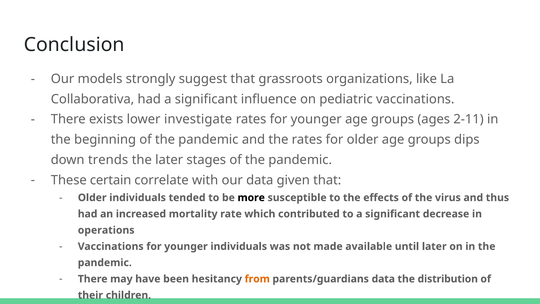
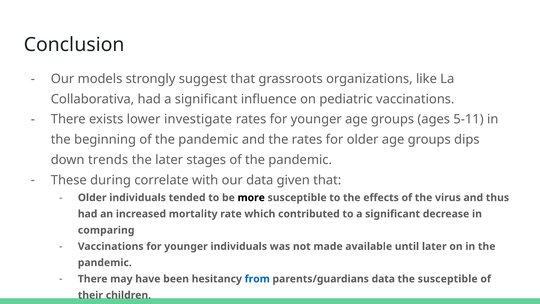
2-11: 2-11 -> 5-11 (469, 119)
certain: certain -> during (111, 180)
operations: operations -> comparing (106, 230)
from colour: orange -> blue (257, 279)
the distribution: distribution -> susceptible (448, 279)
